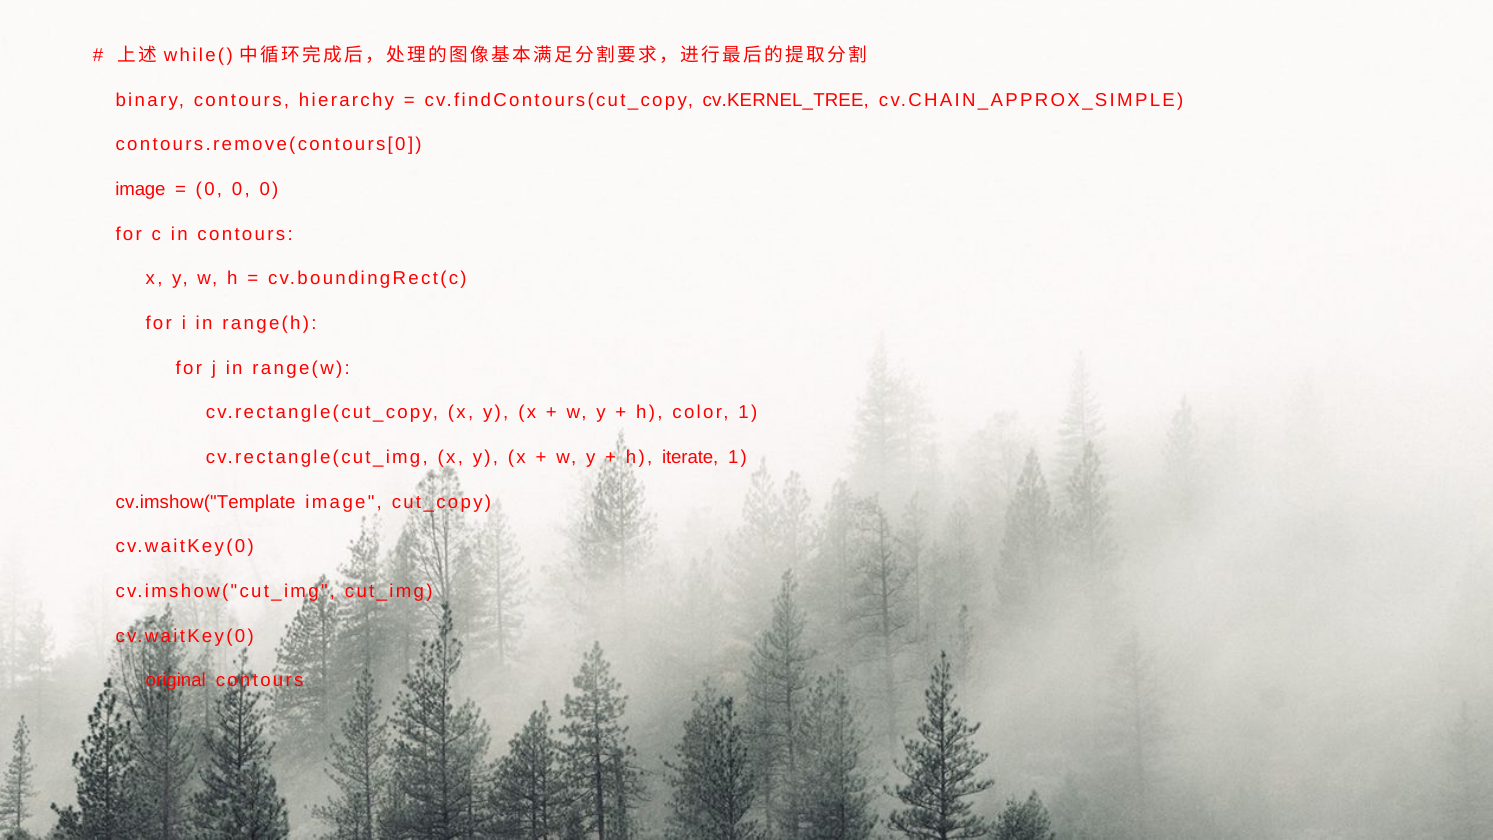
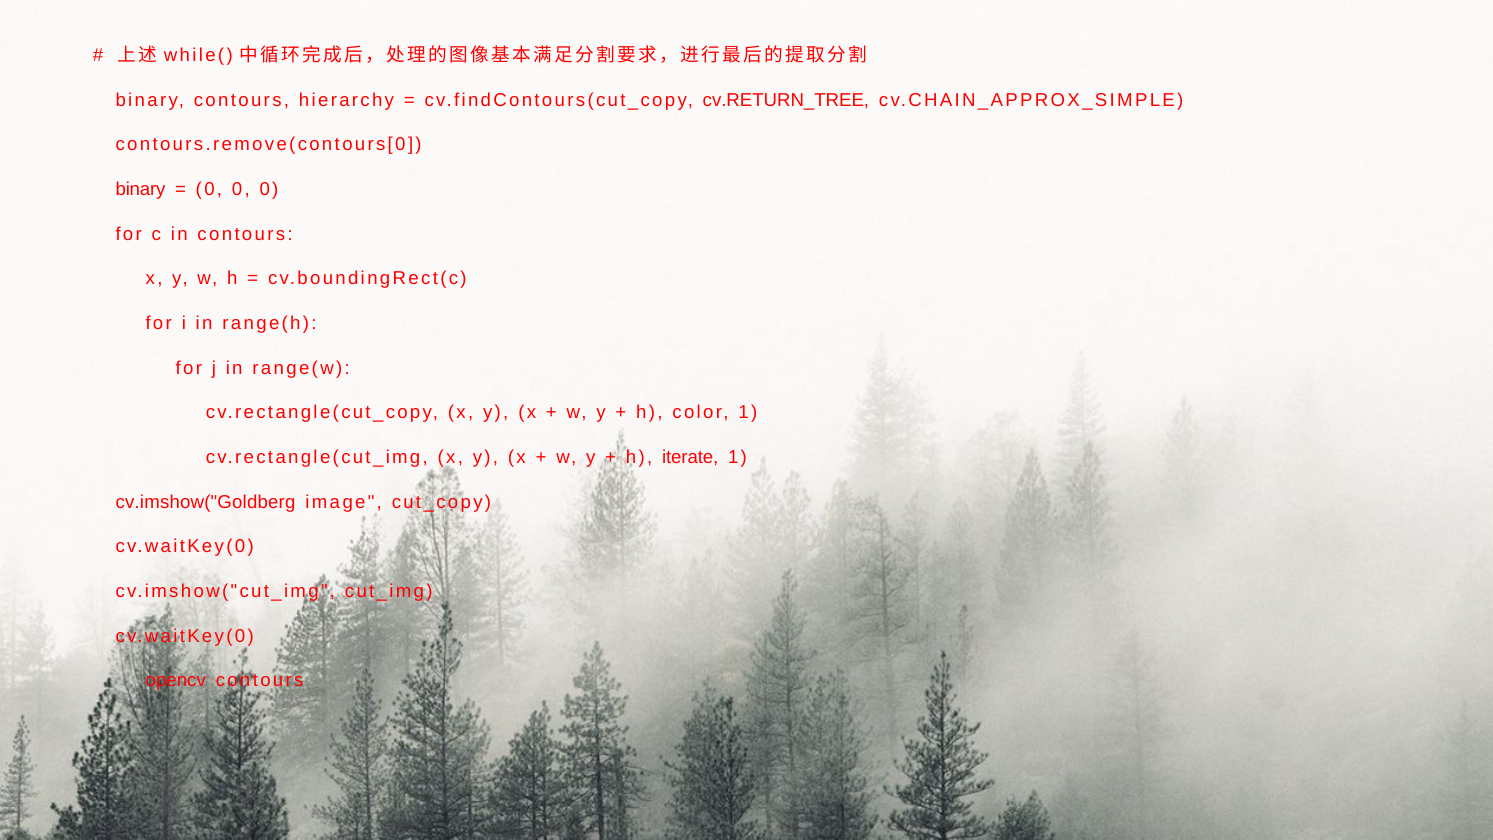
cv.KERNEL_TREE: cv.KERNEL_TREE -> cv.RETURN_TREE (786, 100)
image: image -> binary (140, 189)
cv.imshow("Template: cv.imshow("Template -> cv.imshow("Goldberg (206, 502)
original: original -> opencv (176, 681)
